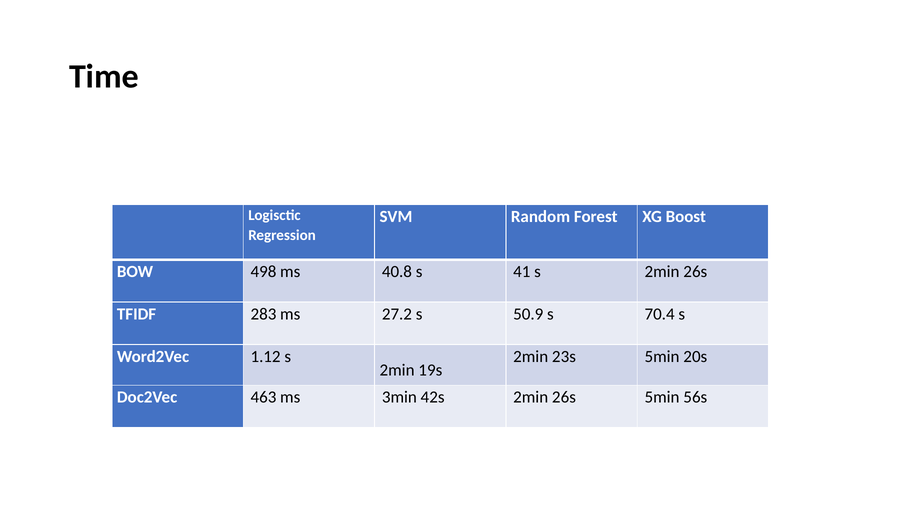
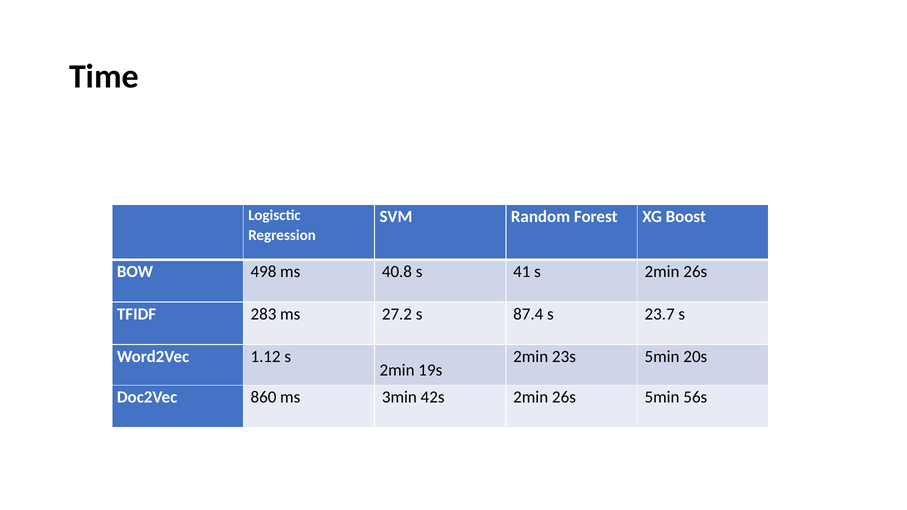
50.9: 50.9 -> 87.4 (528, 314)
70.4: 70.4 -> 23.7 (660, 314)
463: 463 -> 860 (263, 397)
